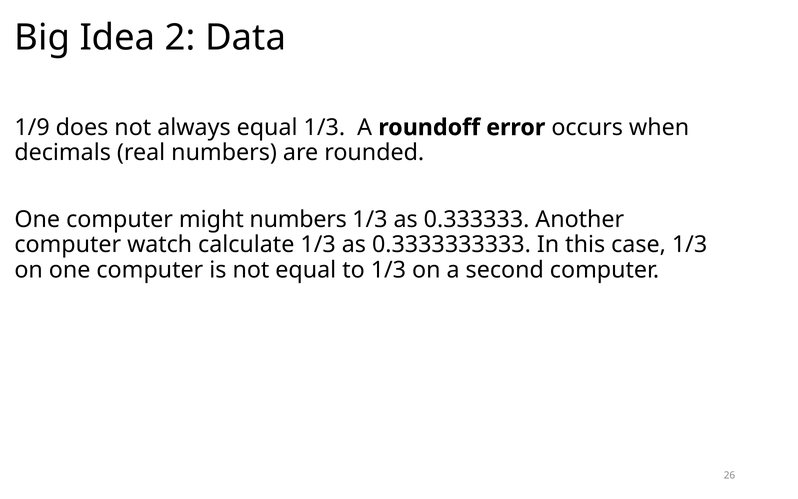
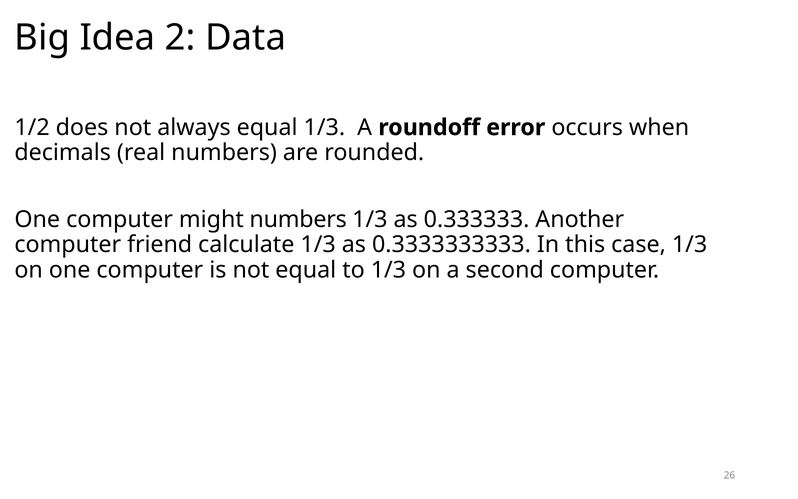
1/9: 1/9 -> 1/2 (32, 127)
watch: watch -> friend (160, 245)
